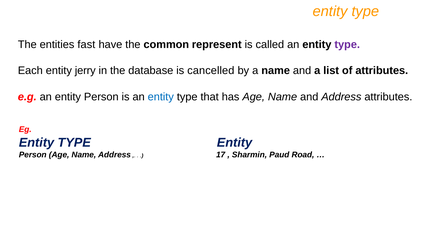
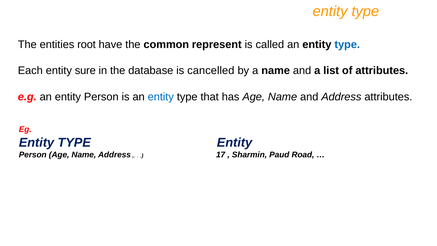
fast: fast -> root (87, 44)
type colour: purple -> blue (347, 44)
jerry: jerry -> sure (85, 71)
